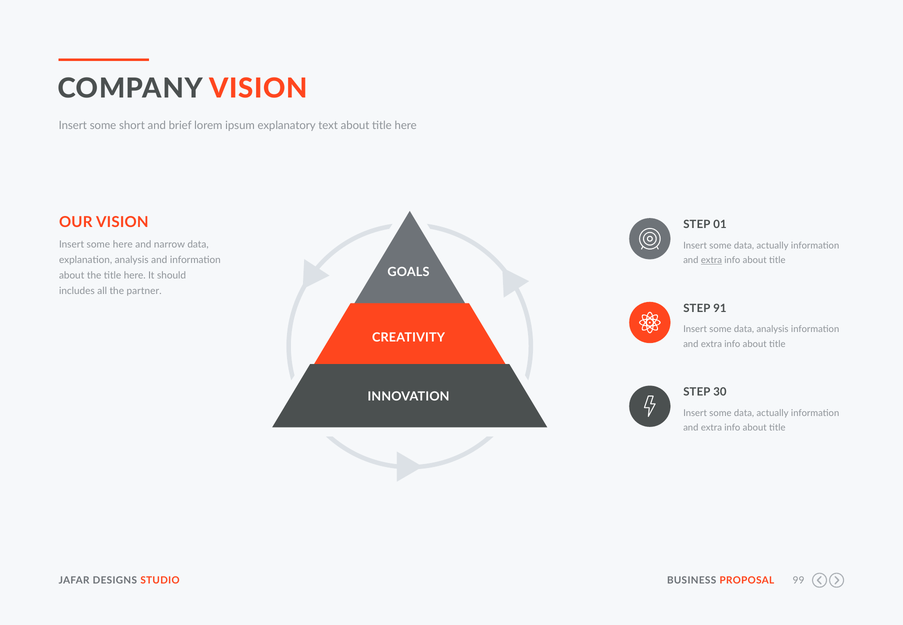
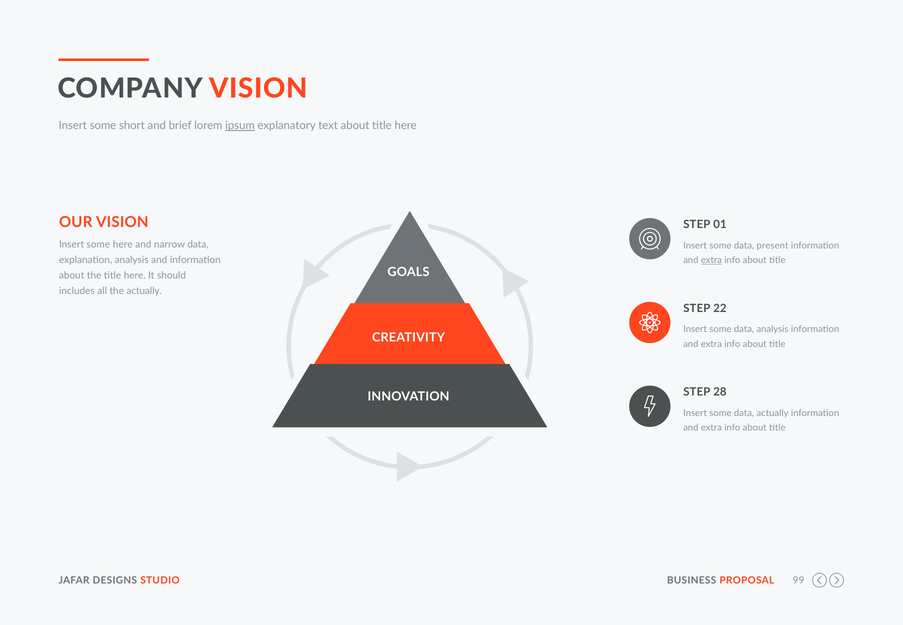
ipsum underline: none -> present (240, 126)
actually: actually -> present (772, 246)
the partner: partner -> actually (144, 291)
91: 91 -> 22 (720, 308)
30: 30 -> 28 (720, 392)
